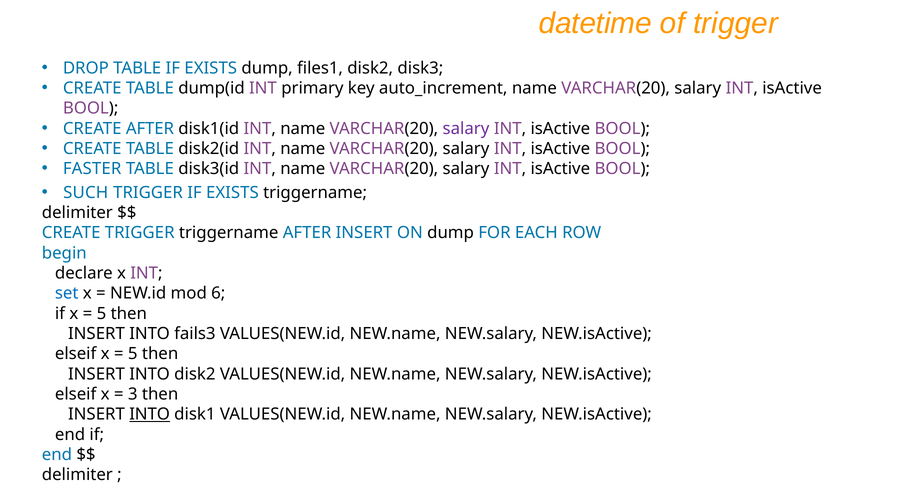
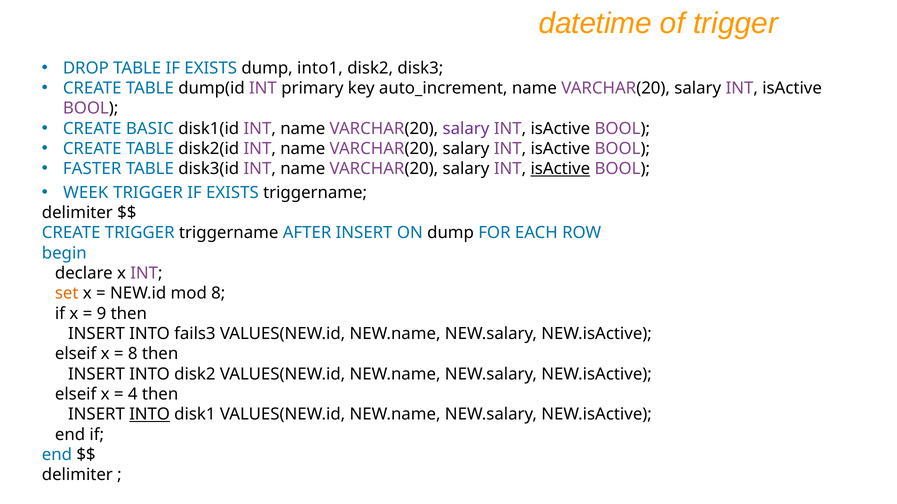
files1: files1 -> into1 (320, 68)
CREATE AFTER: AFTER -> BASIC (150, 129)
isActive underline: none -> present (560, 169)
SUCH: SUCH -> WEEK (86, 193)
set colour: blue -> orange (67, 294)
mod 6: 6 -> 8 (218, 294)
5: 5 -> 9 (101, 314)
5: 5 -> 8 (133, 354)
3: 3 -> 4 (133, 395)
